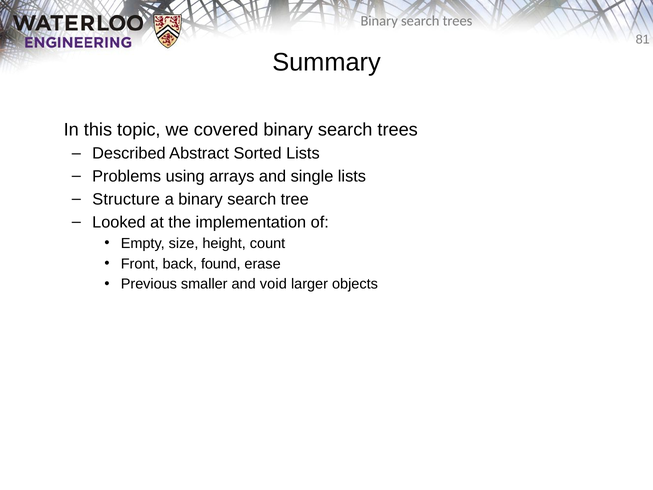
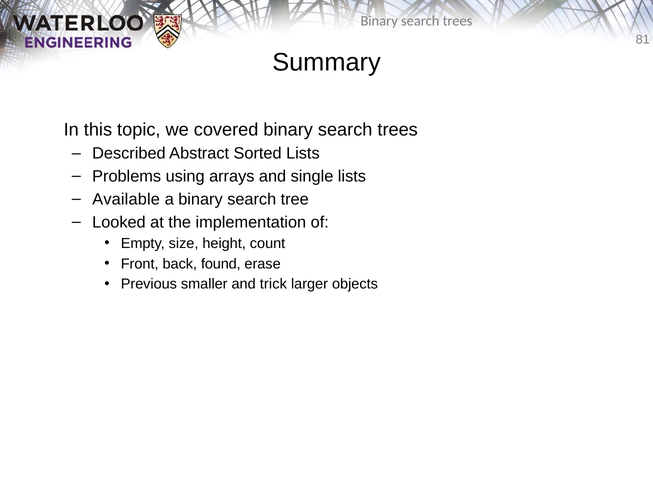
Structure: Structure -> Available (126, 199)
void: void -> trick (273, 284)
